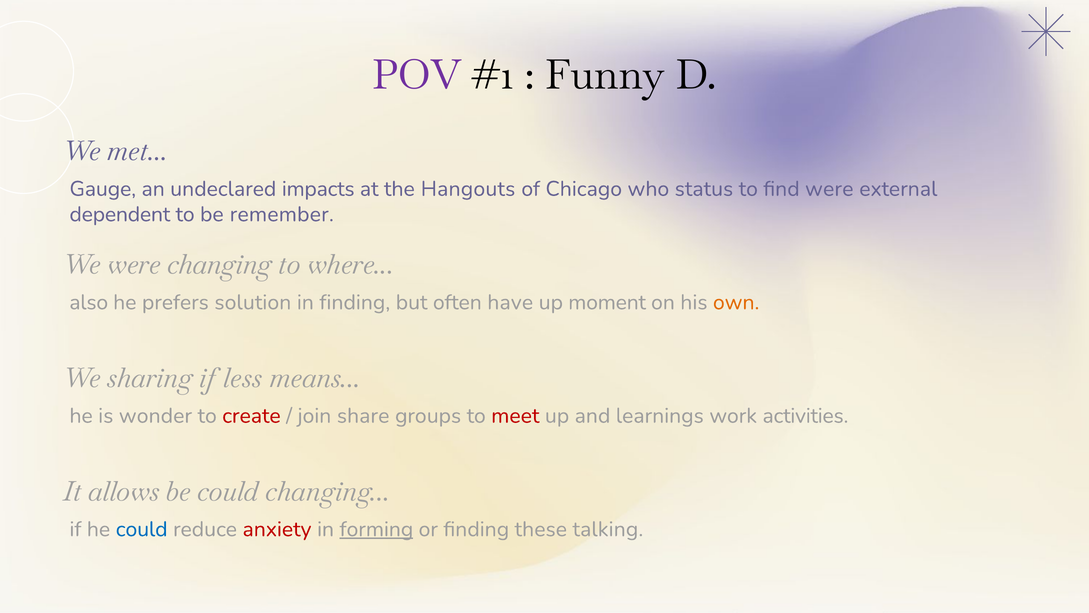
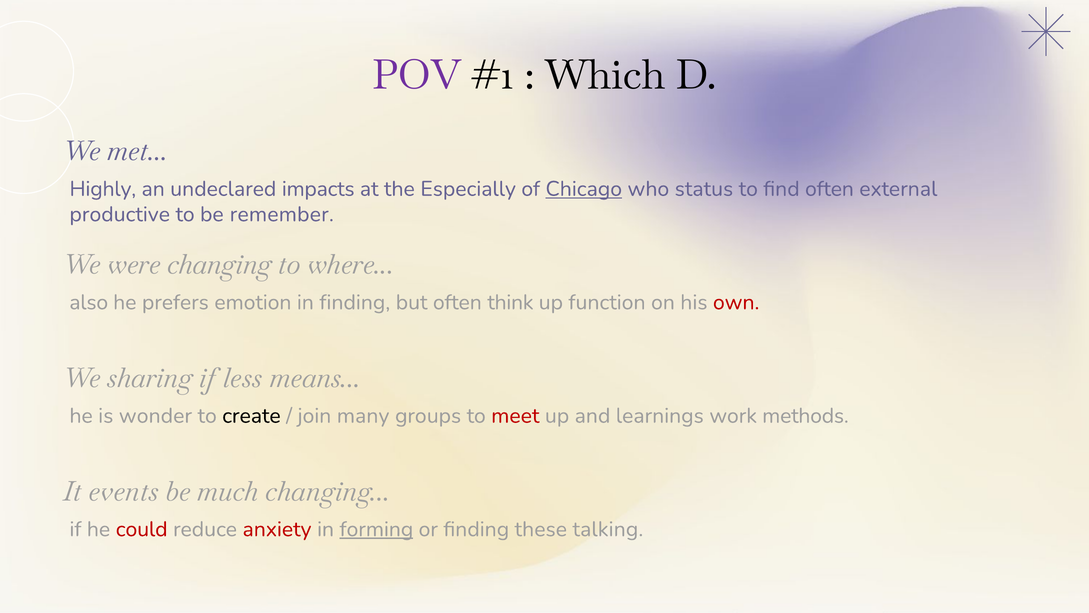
Funny: Funny -> Which (605, 75)
Gauge: Gauge -> Highly (103, 189)
Hangouts: Hangouts -> Especially (468, 189)
Chicago underline: none -> present (584, 189)
find were: were -> often (829, 189)
dependent: dependent -> productive (120, 214)
solution: solution -> emotion (253, 302)
have: have -> think (510, 302)
moment: moment -> function (607, 302)
own colour: orange -> red (736, 302)
create colour: red -> black (251, 415)
share: share -> many (363, 415)
activities: activities -> methods (805, 415)
allows: allows -> events (124, 491)
be could: could -> much (228, 491)
could colour: blue -> red (142, 529)
